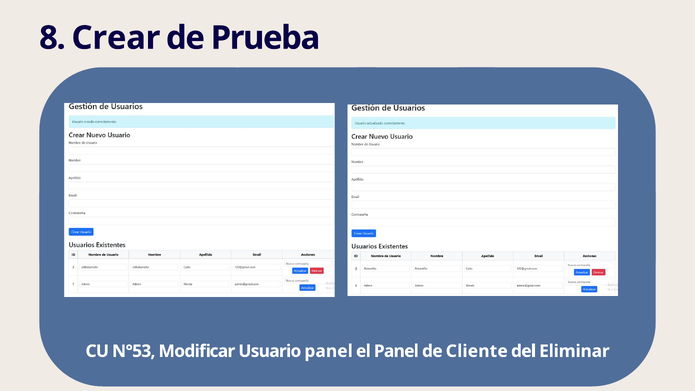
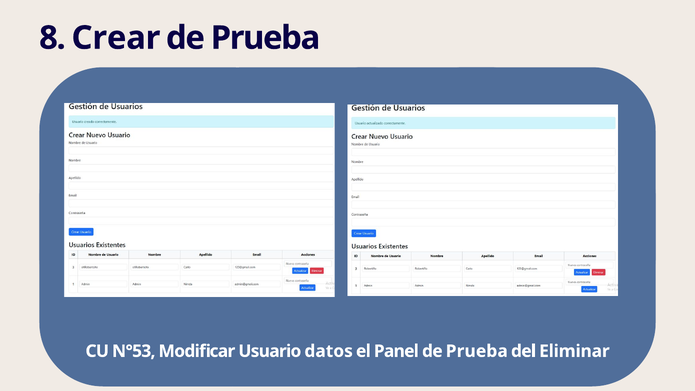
Usuario panel: panel -> datos (329, 351)
Panel de Cliente: Cliente -> Prueba (477, 351)
